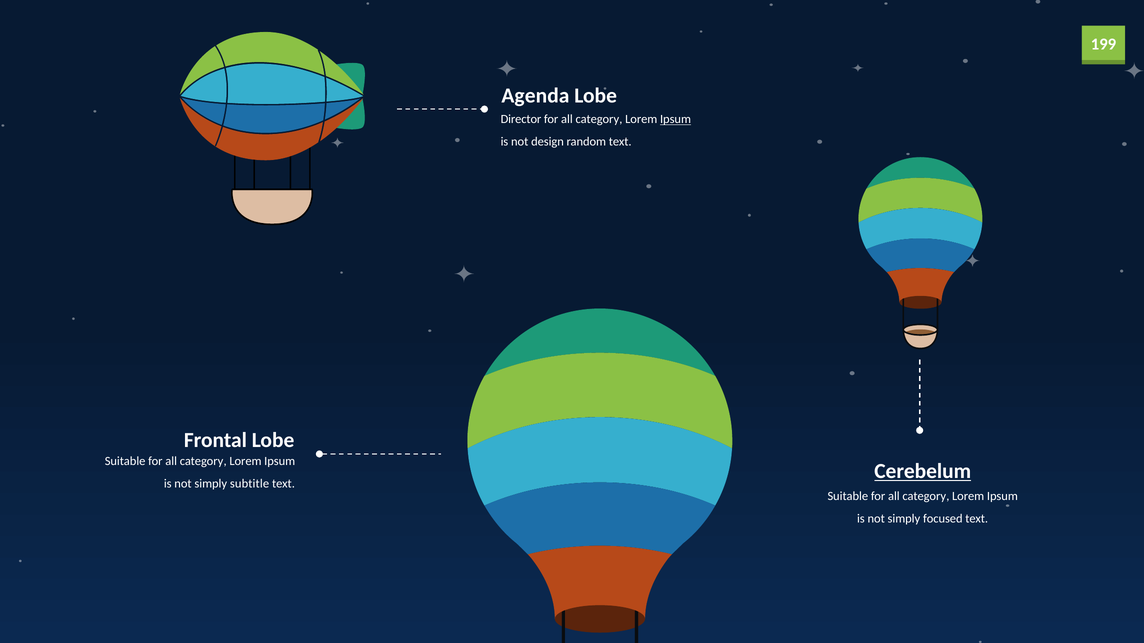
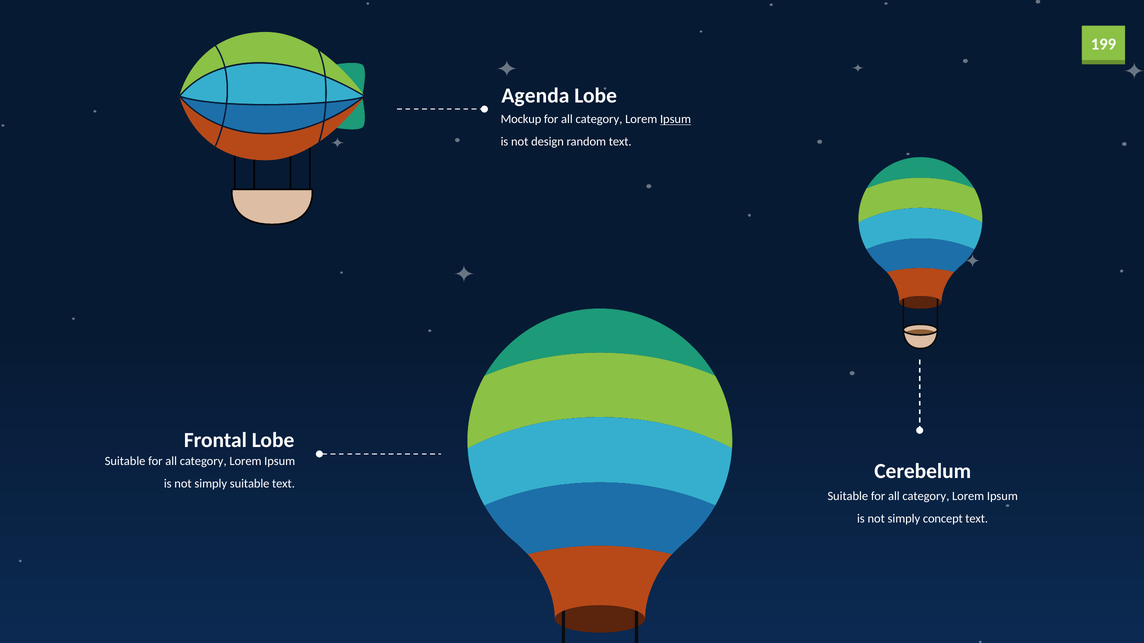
Director: Director -> Mockup (521, 119)
Cerebelum underline: present -> none (923, 472)
simply subtitle: subtitle -> suitable (250, 484)
focused: focused -> concept (943, 519)
